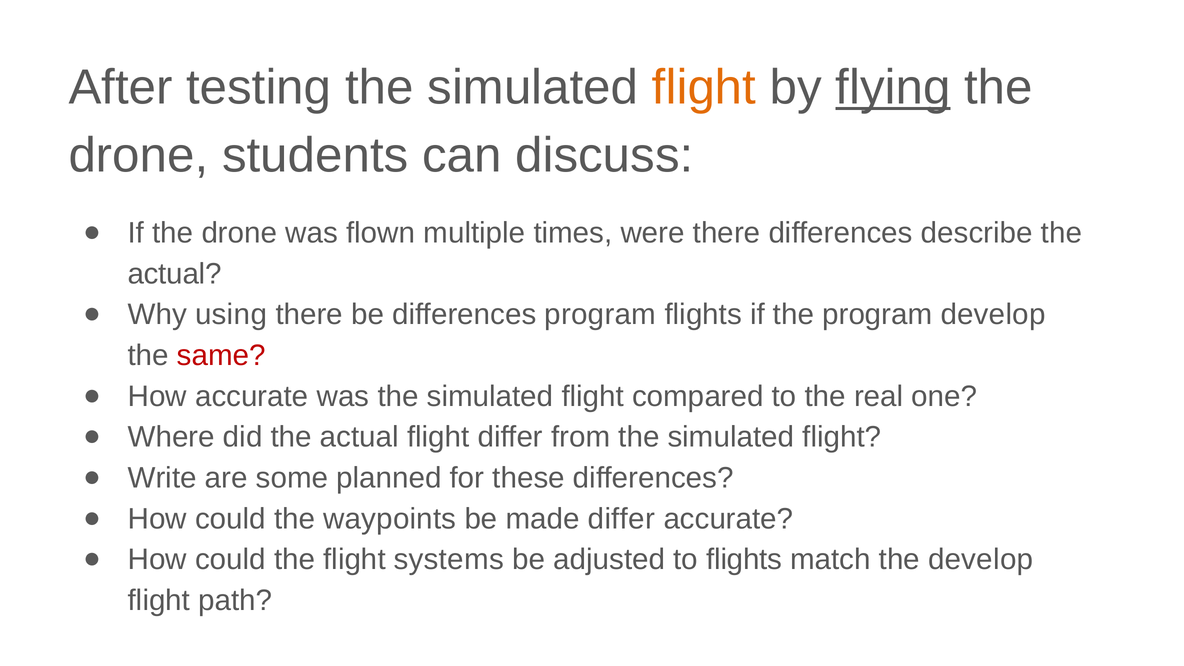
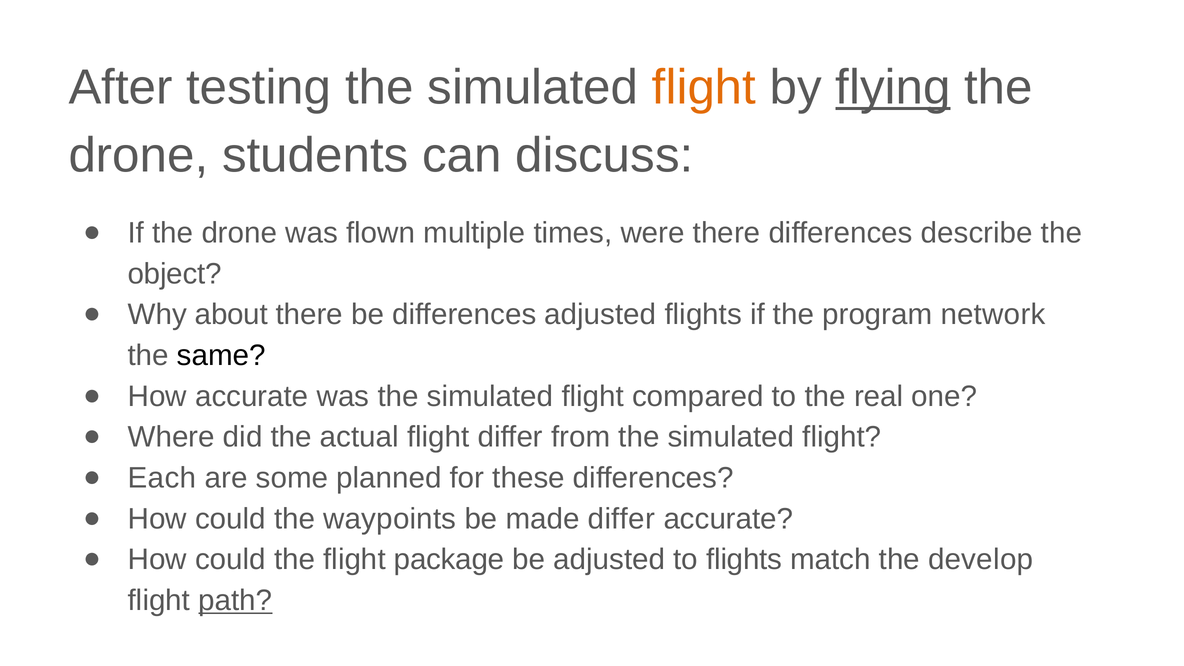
actual: actual -> object (175, 274)
using: using -> about (231, 315)
differences program: program -> adjusted (600, 315)
program develop: develop -> network (993, 315)
same colour: red -> black (221, 356)
Write: Write -> Each (162, 478)
systems: systems -> package (449, 560)
path underline: none -> present (235, 601)
